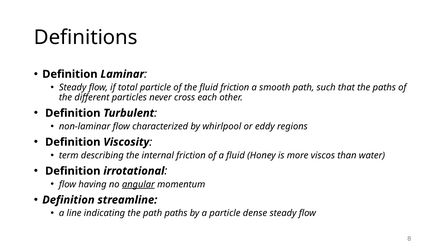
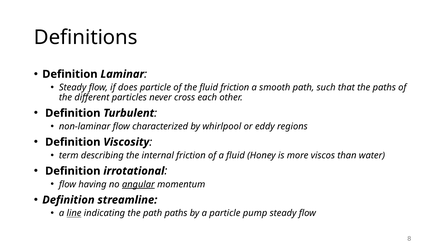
total: total -> does (128, 88)
line underline: none -> present (74, 213)
dense: dense -> pump (255, 213)
